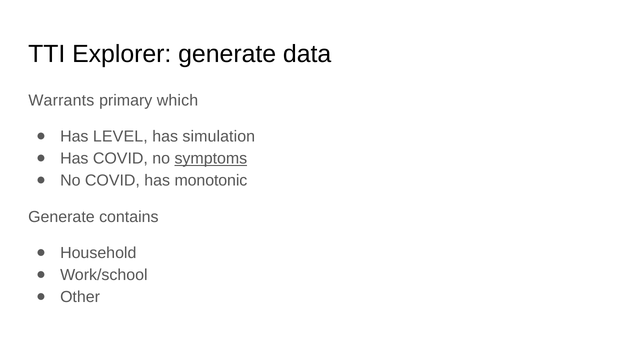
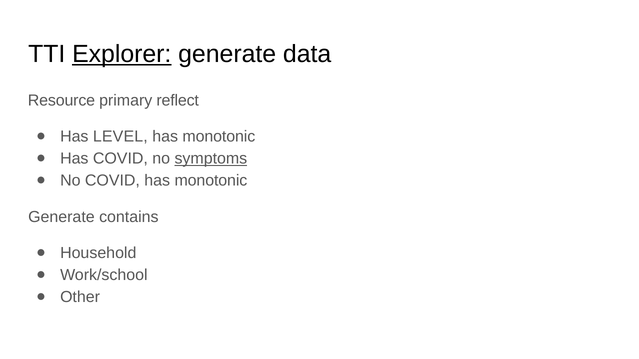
Explorer underline: none -> present (122, 54)
Warrants: Warrants -> Resource (61, 100)
which: which -> reflect (178, 100)
simulation: simulation -> monotonic (219, 137)
